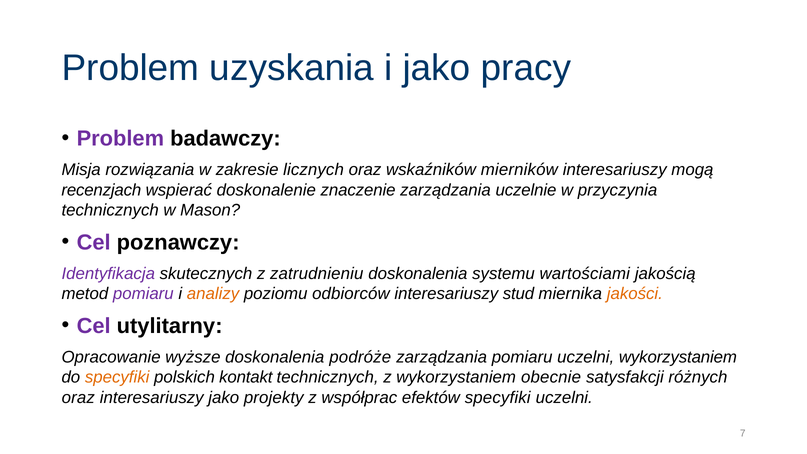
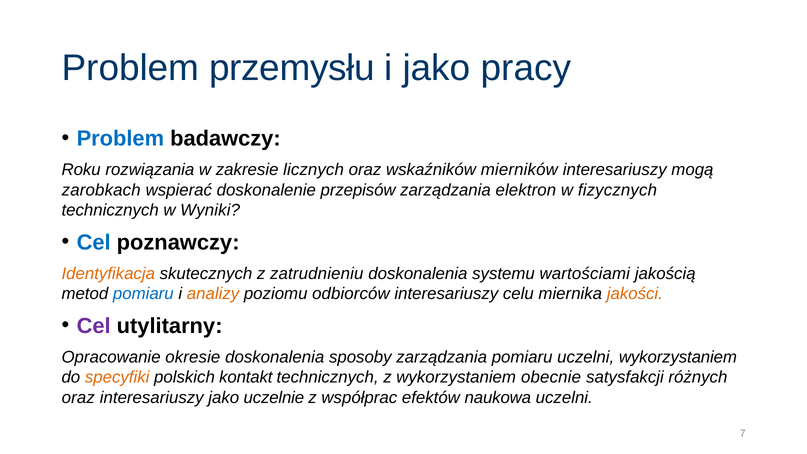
uzyskania: uzyskania -> przemysłu (292, 68)
Problem colour: purple -> blue (120, 139)
Misja: Misja -> Roku (81, 170)
recenzjach: recenzjach -> zarobkach (101, 190)
znaczenie: znaczenie -> przepisów (358, 190)
uczelnie: uczelnie -> elektron (526, 190)
przyczynia: przyczynia -> fizycznych (617, 190)
Mason: Mason -> Wyniki (210, 210)
Cel colour: purple -> blue (94, 242)
Identyfikacja colour: purple -> orange (108, 274)
pomiaru colour: purple -> blue (143, 294)
stud: stud -> celu (518, 294)
wyższe: wyższe -> okresie (193, 357)
podróże: podróże -> sposoby (360, 357)
projekty: projekty -> uczelnie (274, 398)
efektów specyfiki: specyfiki -> naukowa (498, 398)
